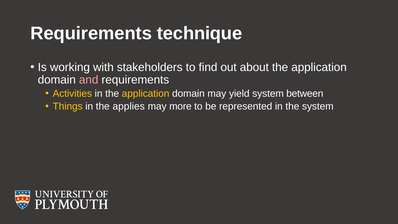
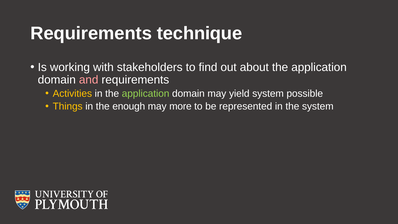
application colour: yellow -> light green (146, 94)
between: between -> possible (305, 94)
applies: applies -> enough (129, 106)
